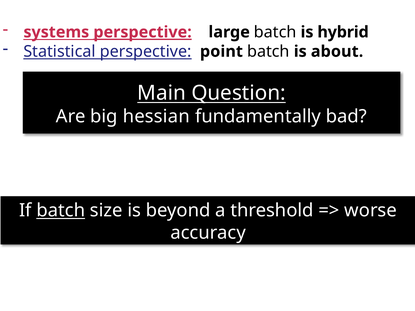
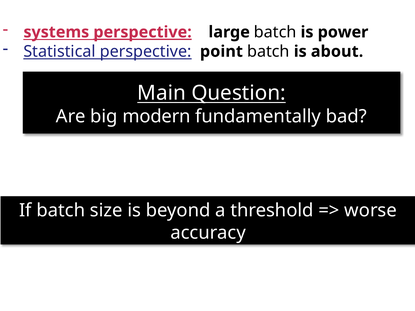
hybrid: hybrid -> power (343, 32)
hessian: hessian -> modern (157, 116)
batch underline: present -> none (61, 211)
